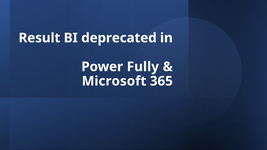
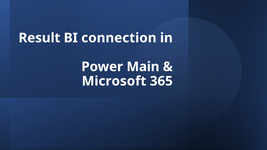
deprecated: deprecated -> connection (119, 38)
Fully: Fully -> Main (143, 67)
